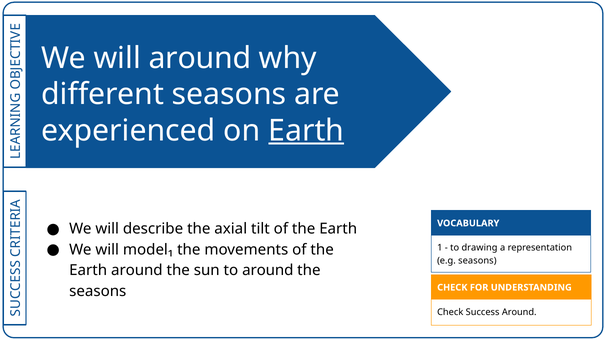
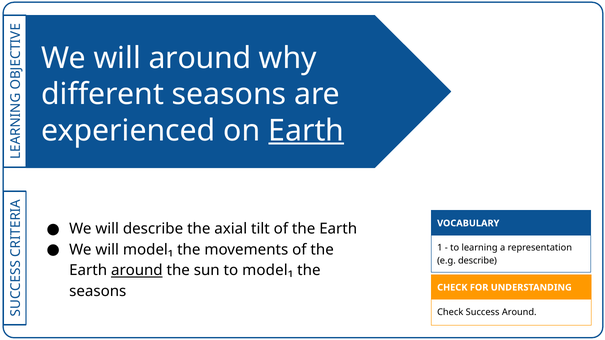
drawing: drawing -> learning (480, 248)
e.g seasons: seasons -> describe (477, 261)
around underline: none -> present (137, 271)
to around: around -> model₁ (268, 271)
